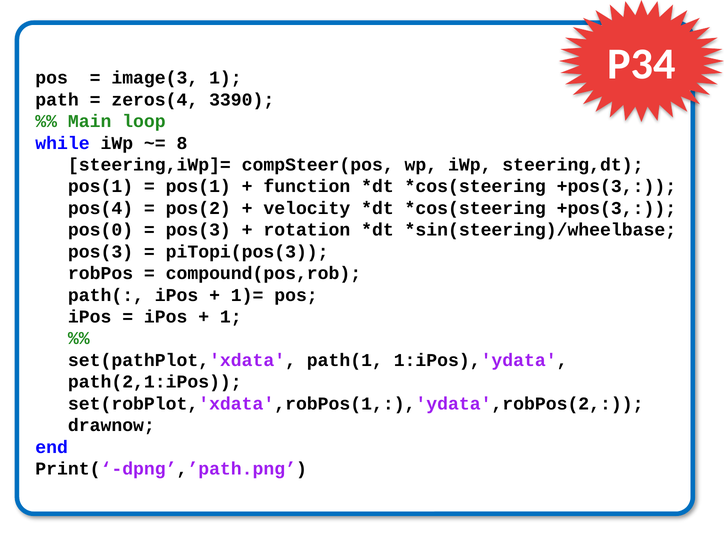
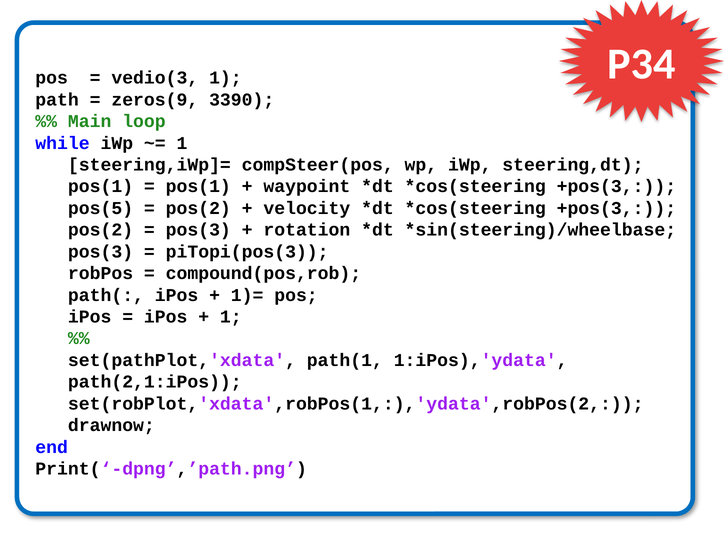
image(3: image(3 -> vedio(3 (155, 78)
zeros(4: zeros(4 -> zeros(9 (155, 100)
8: 8 -> 1 (182, 143)
function: function -> waypoint (307, 186)
pos(4: pos(4 -> pos(5 (101, 208)
pos(0: pos(0 -> pos(2 (101, 230)
